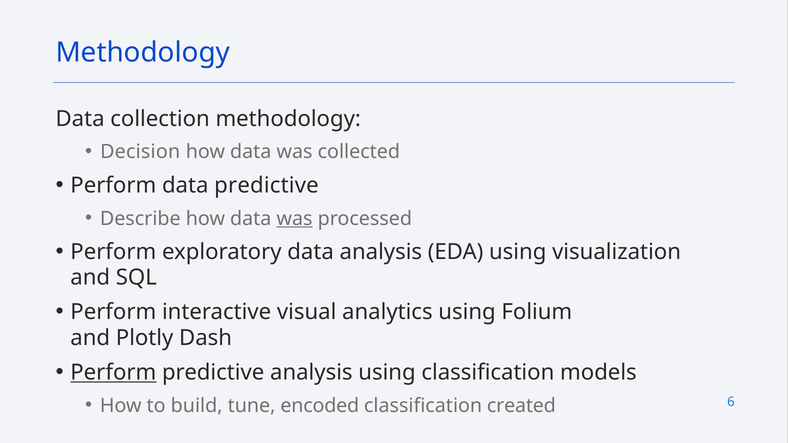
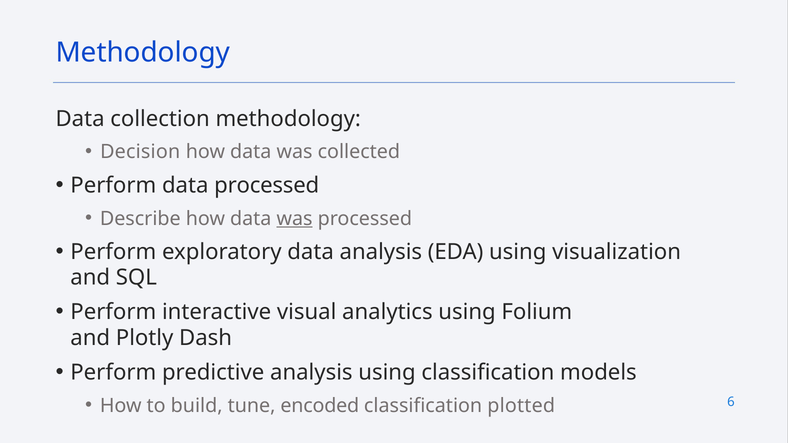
data predictive: predictive -> processed (267, 185)
Perform underline: present -> none (113, 373)
created: created -> plotted (521, 406)
